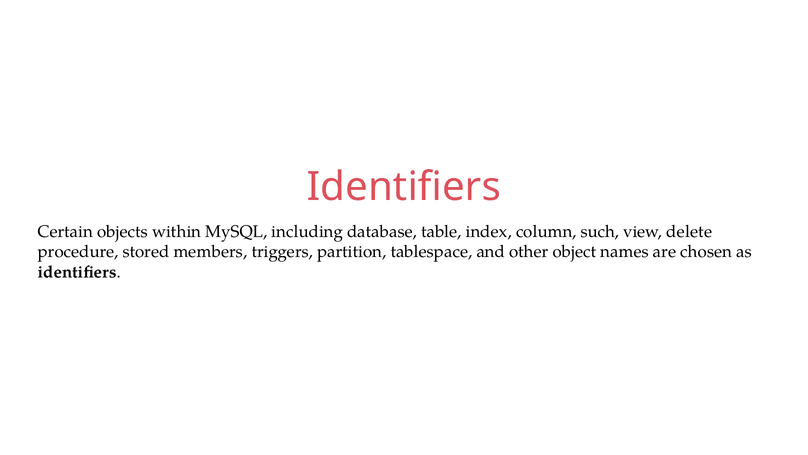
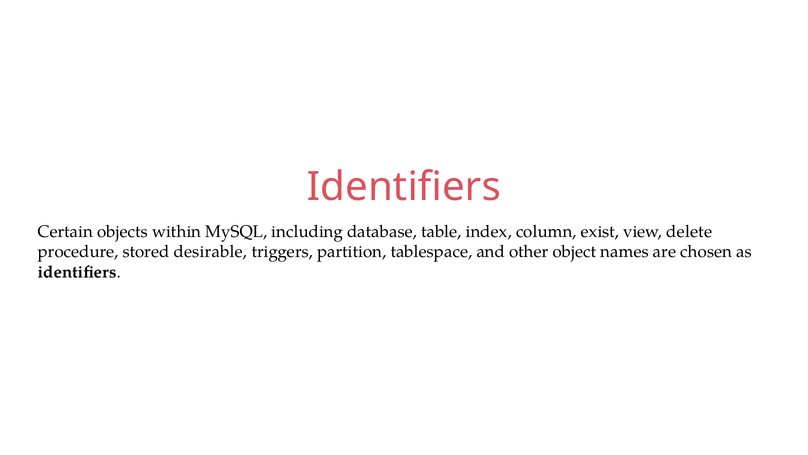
such: such -> exist (600, 231)
members: members -> desirable (210, 252)
